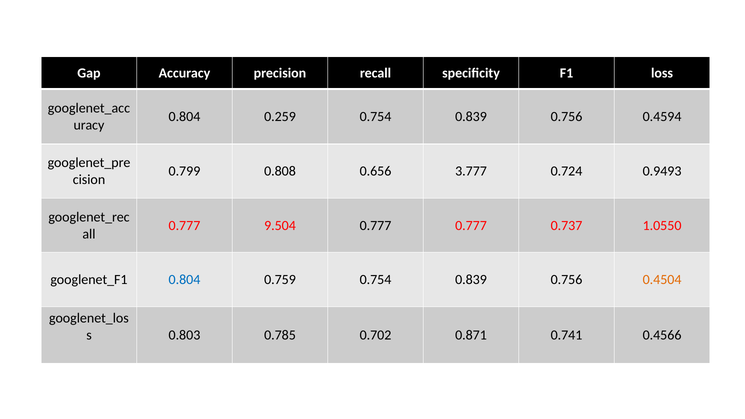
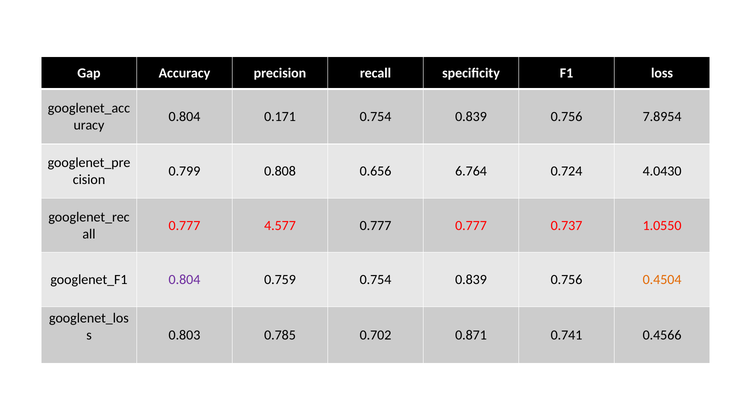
0.259: 0.259 -> 0.171 (280, 117)
0.4594: 0.4594 -> 7.8954 (662, 117)
3.777: 3.777 -> 6.764 (471, 171)
0.9493: 0.9493 -> 4.0430 (662, 171)
9.504: 9.504 -> 4.577 (280, 226)
0.804 colour: blue -> purple (184, 280)
